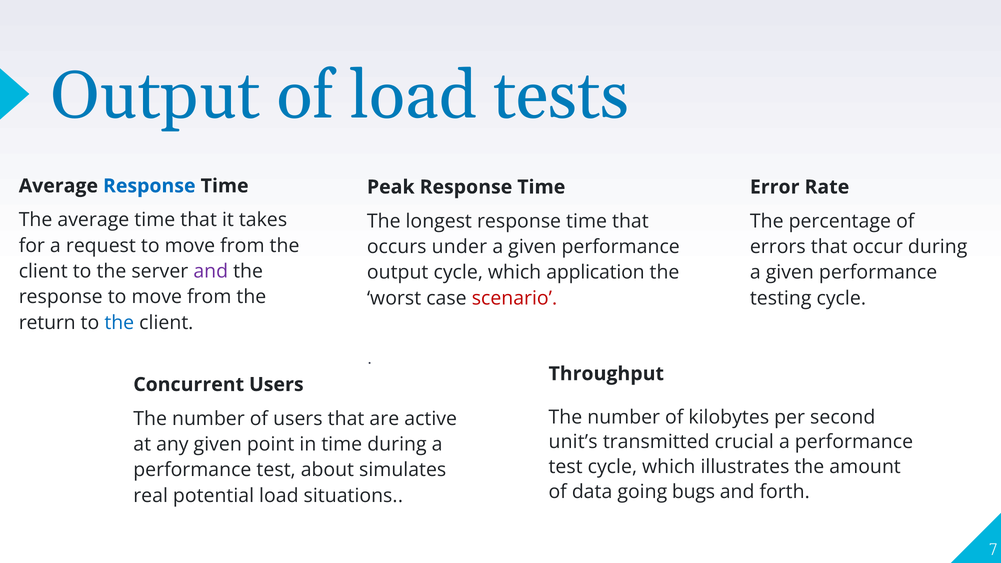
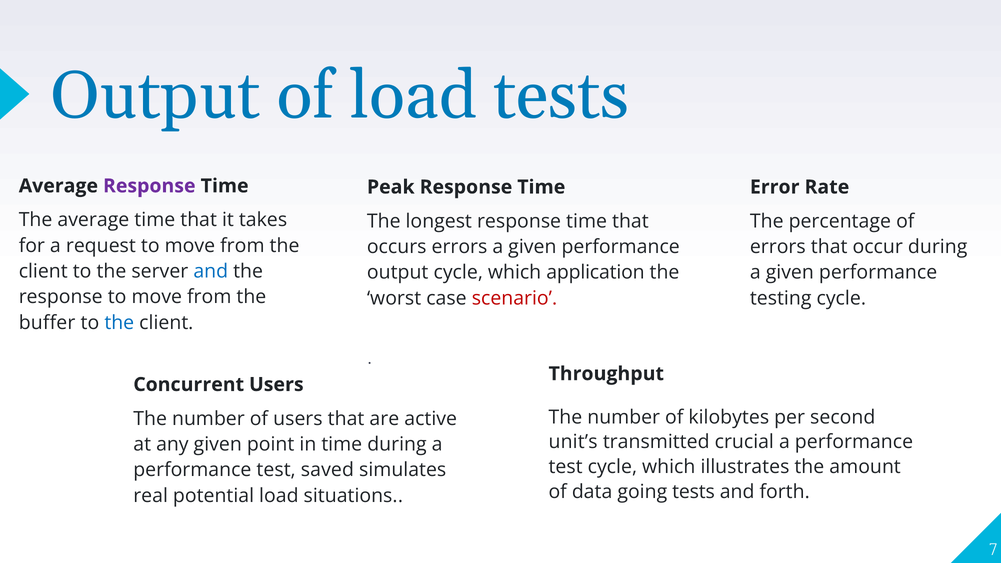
Response colour: blue -> purple (149, 186)
occurs under: under -> errors (459, 247)
and colour: purple -> blue (211, 271)
return: return -> buffer (47, 323)
about: about -> saved (327, 470)
going bugs: bugs -> tests (694, 492)
